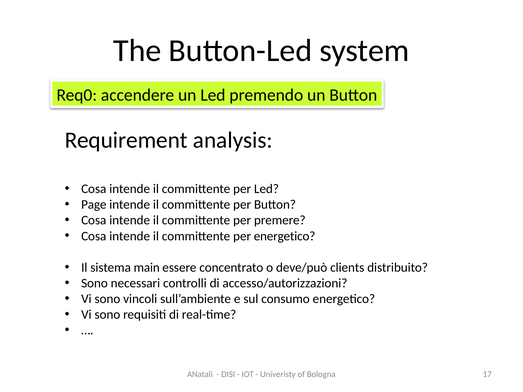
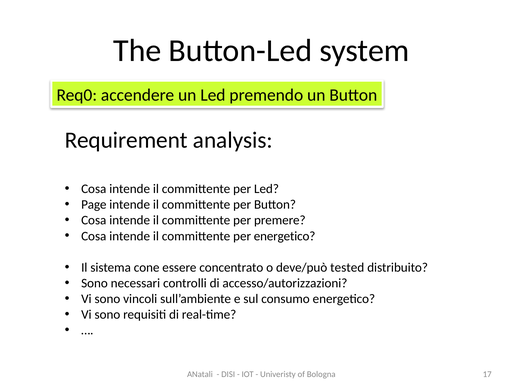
main: main -> cone (147, 268)
clients: clients -> tested (347, 268)
